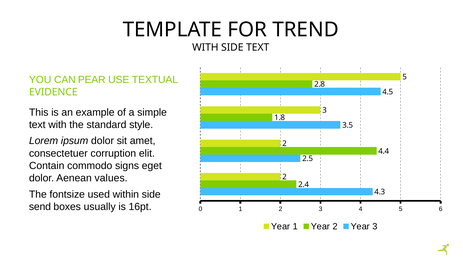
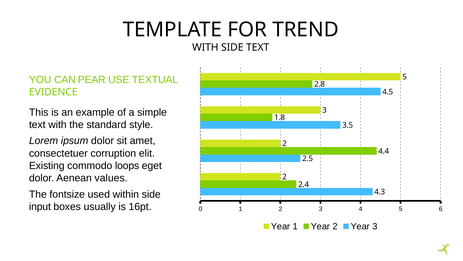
Contain: Contain -> Existing (47, 165)
signs: signs -> loops (127, 165)
send: send -> input (40, 206)
